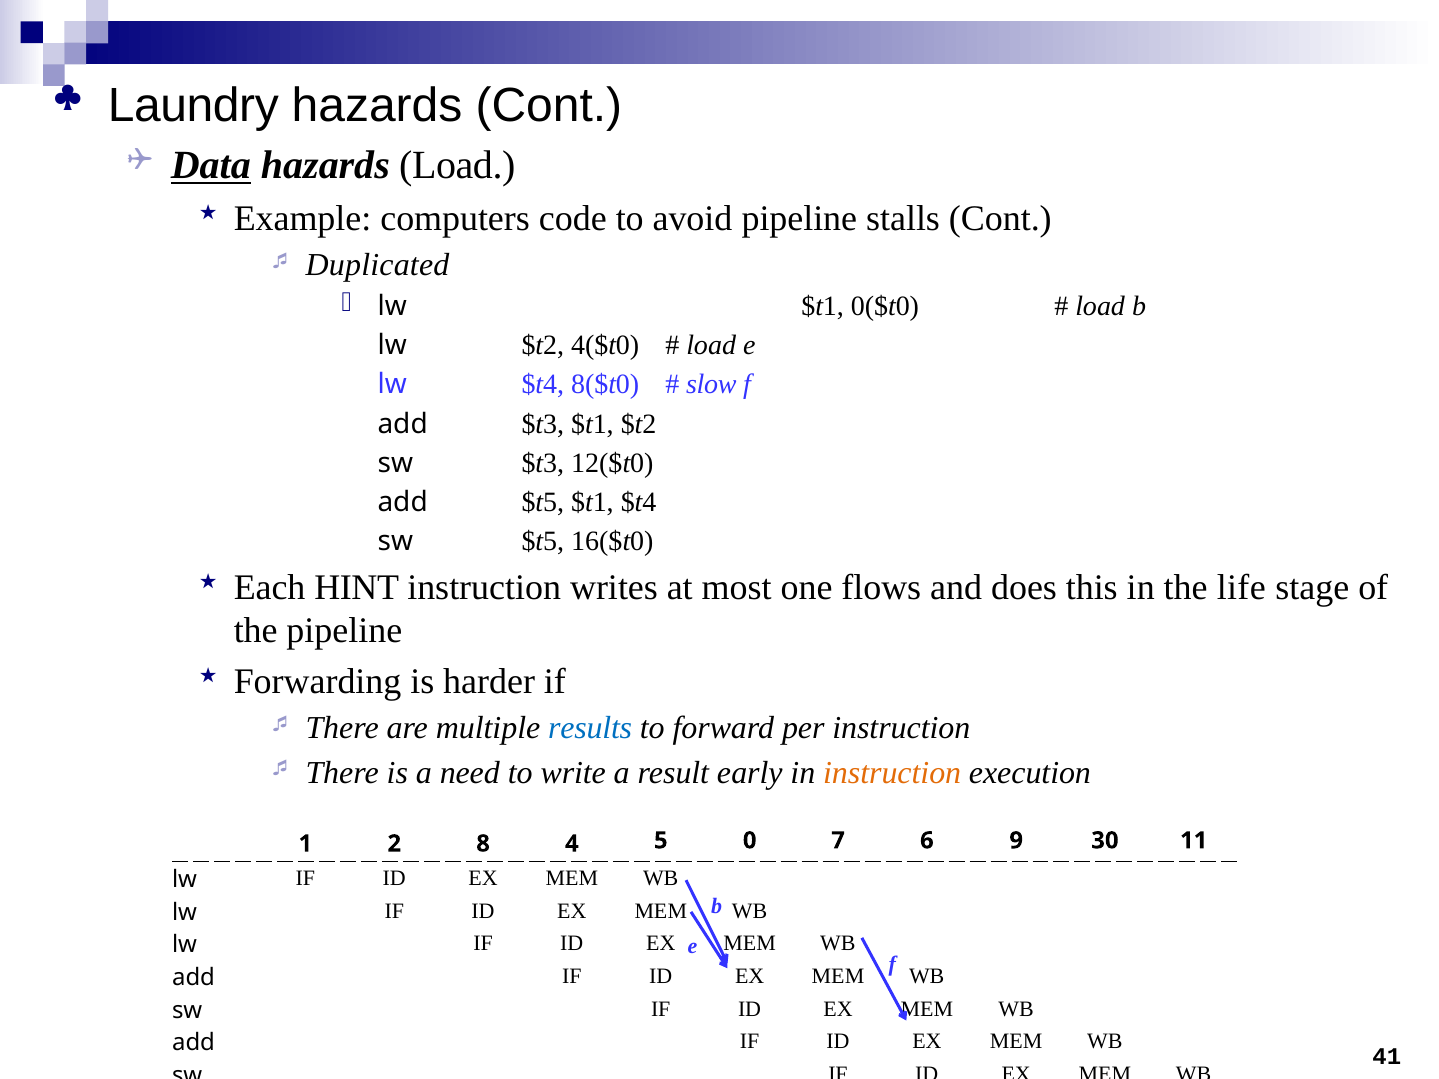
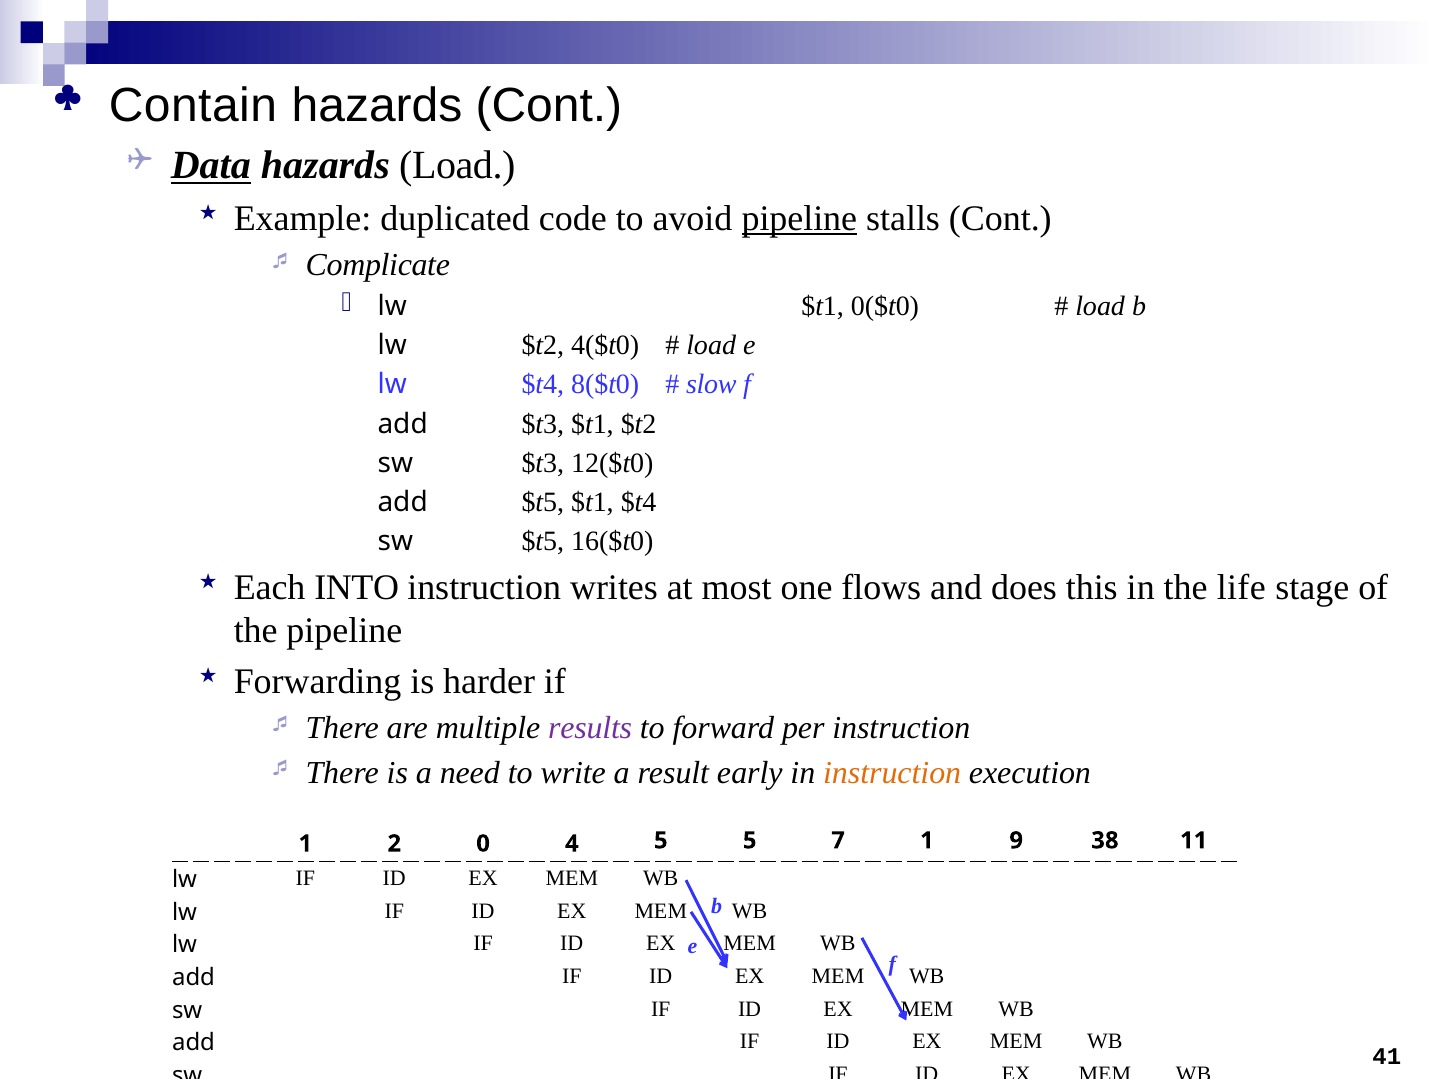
Laundry: Laundry -> Contain (193, 106)
computers: computers -> duplicated (455, 218)
pipeline underline: none -> present (799, 218)
Duplicated: Duplicated -> Complicate (378, 265)
HINT: HINT -> INTO (357, 588)
results colour: blue -> purple (590, 728)
8: 8 -> 0 (483, 844)
5 0: 0 -> 5 (750, 841)
7 6: 6 -> 1 (927, 841)
30: 30 -> 38 (1105, 841)
